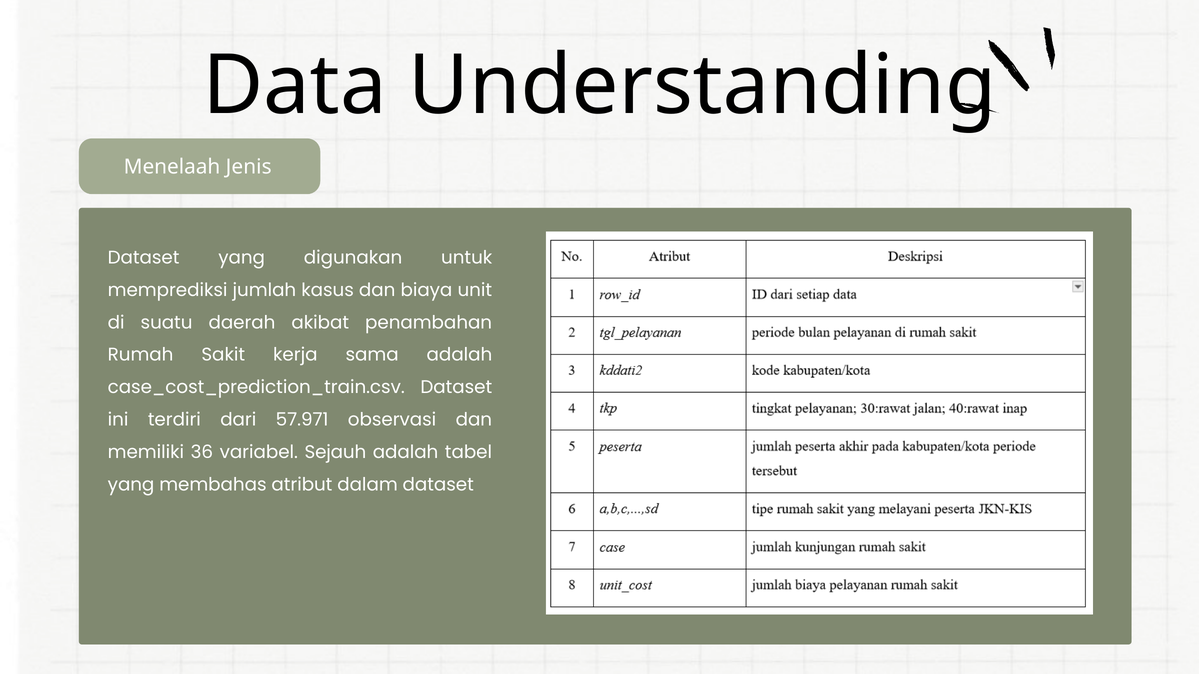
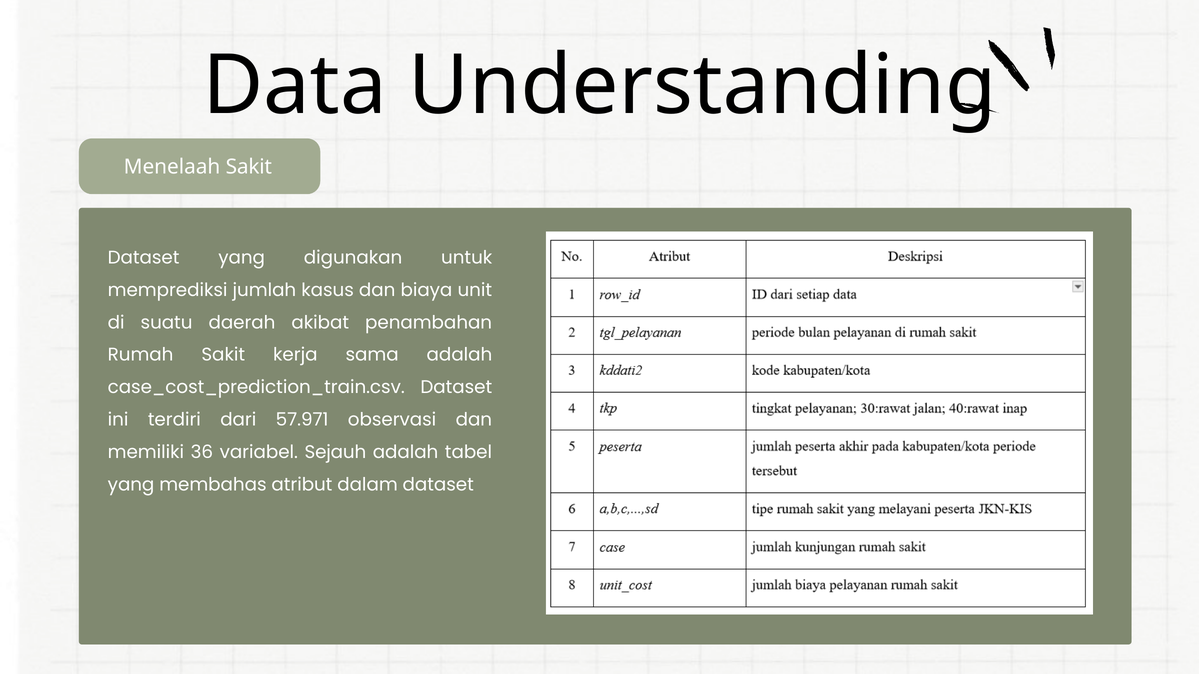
Menelaah Jenis: Jenis -> Sakit (249, 167)
